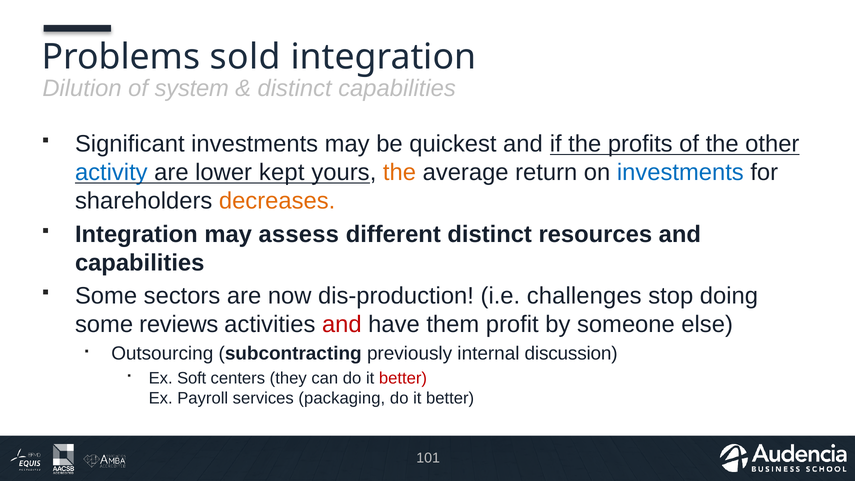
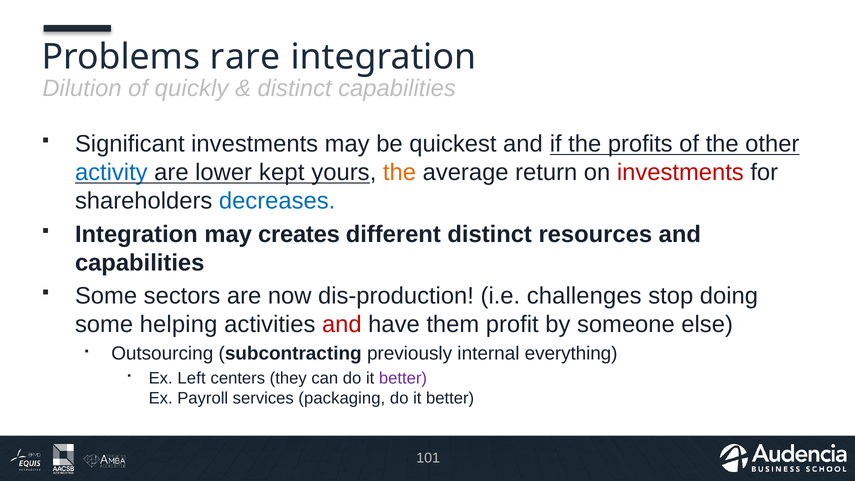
sold: sold -> rare (245, 57)
system: system -> quickly (192, 89)
investments colour: blue -> red (680, 172)
decreases colour: orange -> blue (277, 201)
assess: assess -> creates (299, 234)
reviews: reviews -> helping (179, 325)
discussion: discussion -> everything (571, 354)
Soft: Soft -> Left (192, 378)
better colour: red -> purple (403, 378)
